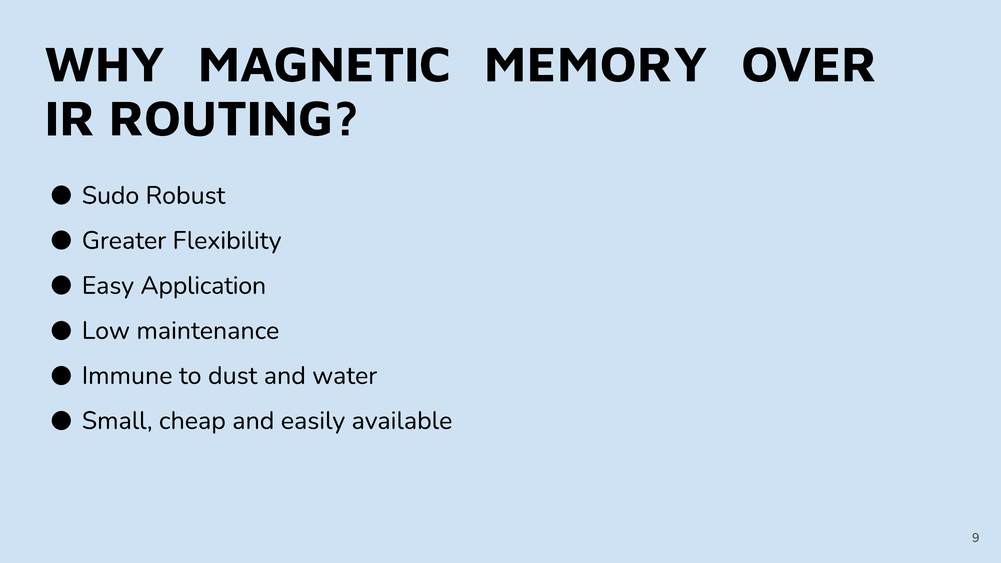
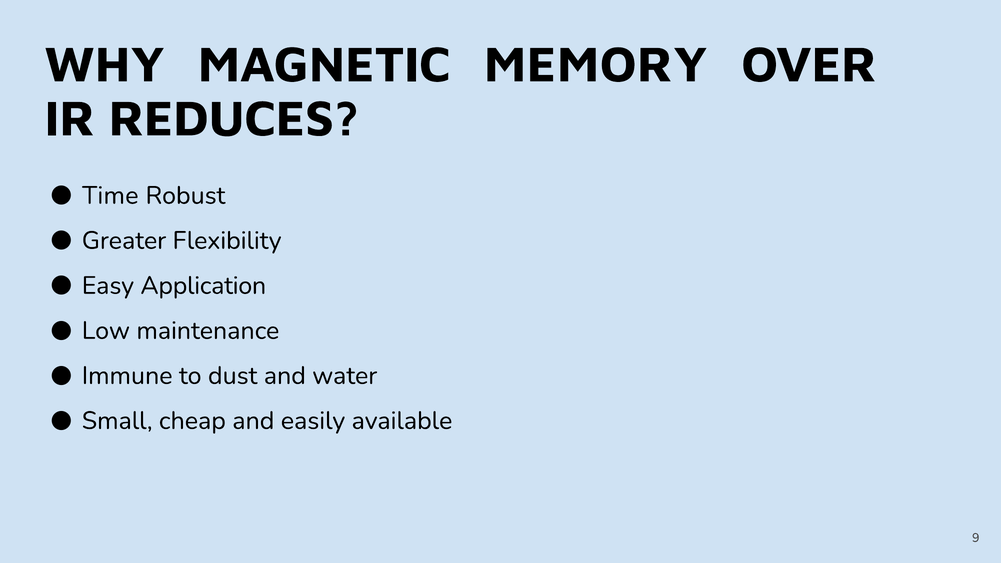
ROUTING: ROUTING -> REDUCES (234, 119)
Sudo: Sudo -> Time (110, 195)
